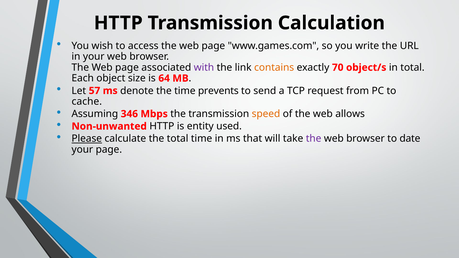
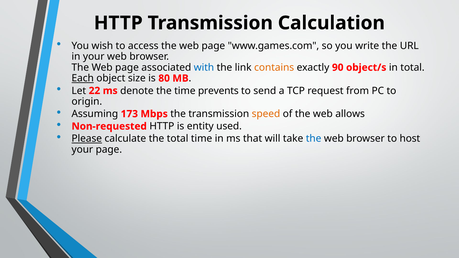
with colour: purple -> blue (204, 68)
70: 70 -> 90 (338, 68)
Each underline: none -> present (83, 78)
64: 64 -> 80 (164, 78)
57: 57 -> 22 (94, 91)
cache: cache -> origin (87, 102)
346: 346 -> 173 (129, 114)
Non-unwanted: Non-unwanted -> Non-requested (109, 126)
the colour: purple -> blue (314, 139)
date: date -> host (410, 139)
